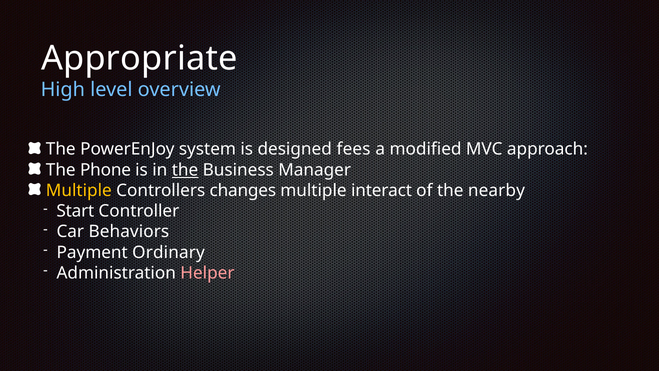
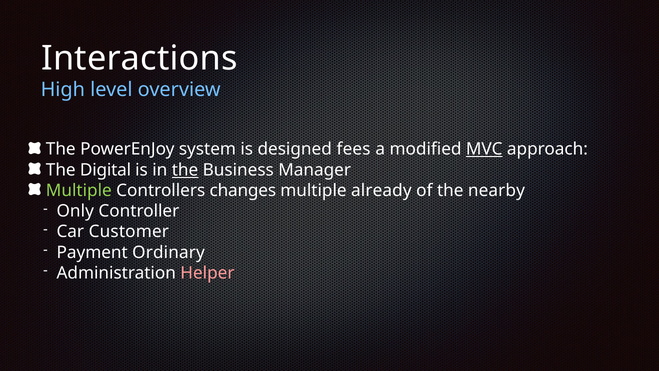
Appropriate: Appropriate -> Interactions (139, 58)
MVC underline: none -> present (484, 149)
Phone: Phone -> Digital (106, 170)
Multiple colour: yellow -> light green (79, 190)
interact: interact -> already (381, 190)
Start: Start -> Only (75, 211)
Behaviors: Behaviors -> Customer (129, 232)
